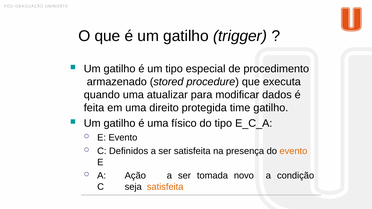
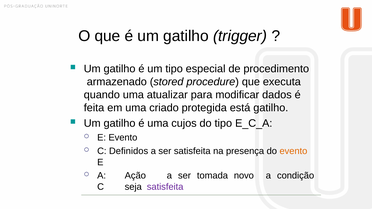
direito: direito -> criado (164, 108)
time: time -> está (240, 108)
físico: físico -> cujos (184, 124)
satisfeita colour: orange -> purple (165, 187)
